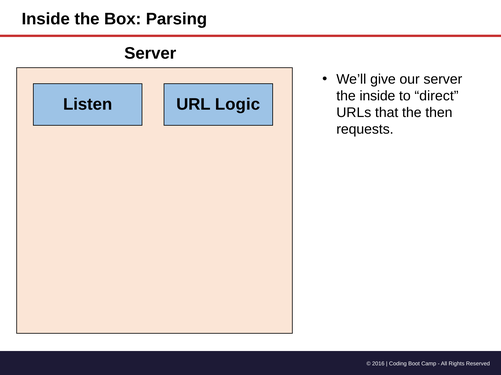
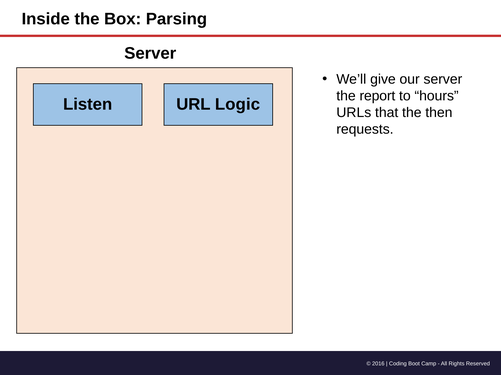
the inside: inside -> report (377, 96)
direct: direct -> hours (437, 96)
